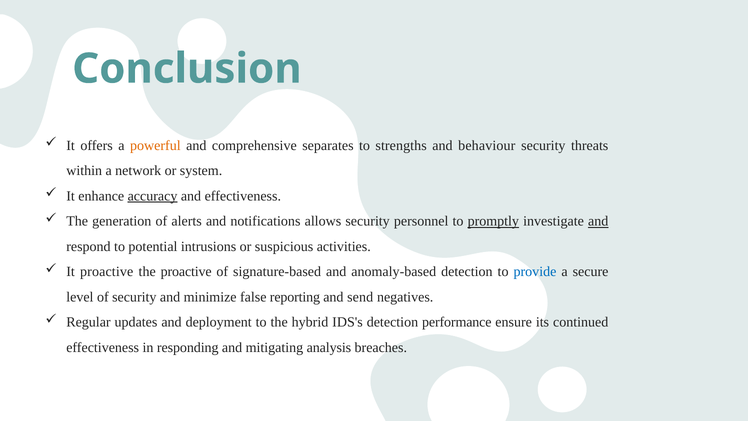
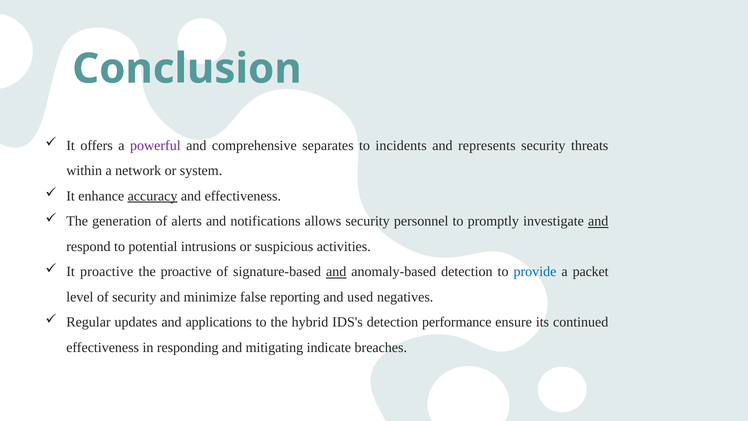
powerful colour: orange -> purple (155, 145)
strengths: strengths -> incidents (401, 145)
behaviour: behaviour -> represents (487, 145)
promptly underline: present -> none (493, 221)
and underline: none -> present (336, 272)
secure: secure -> packet (591, 272)
send: send -> used (360, 297)
deployment: deployment -> applications (219, 322)
analysis: analysis -> indicate (329, 347)
